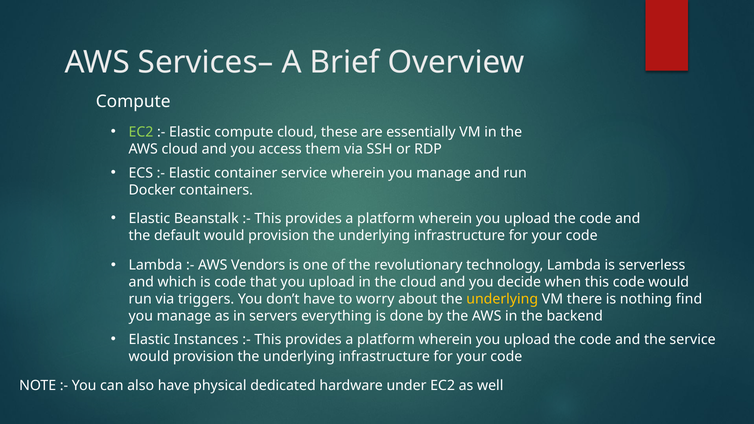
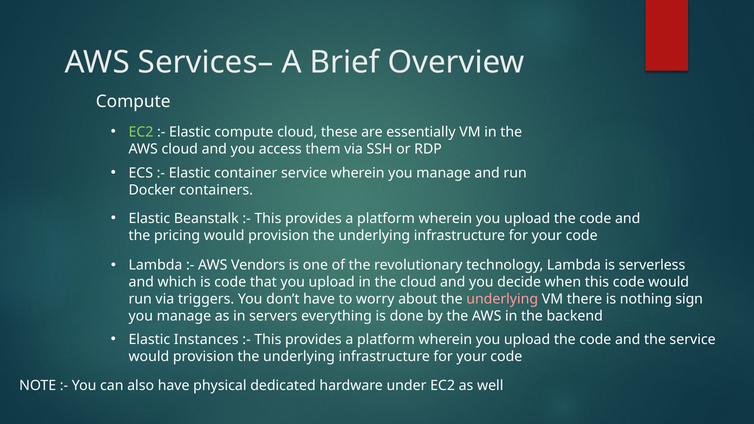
default: default -> pricing (177, 236)
underlying colour: yellow -> pink (502, 299)
find: find -> sign (689, 299)
